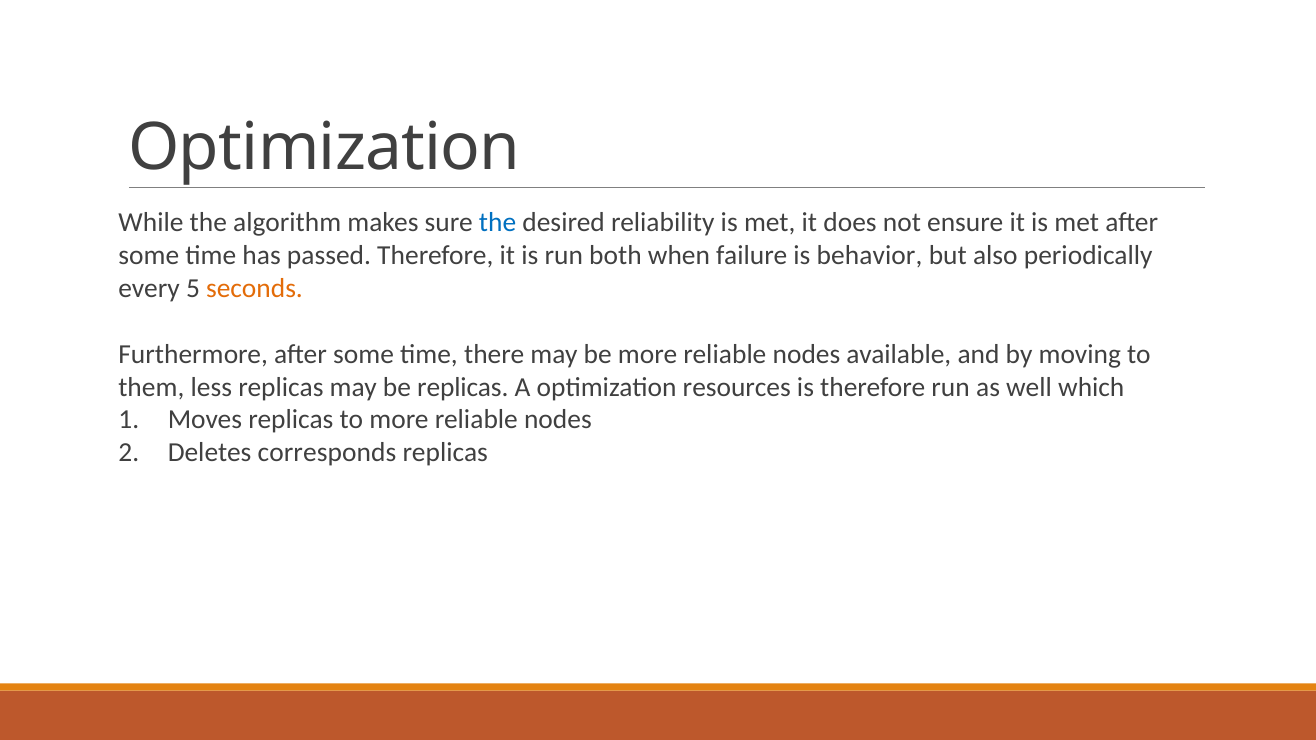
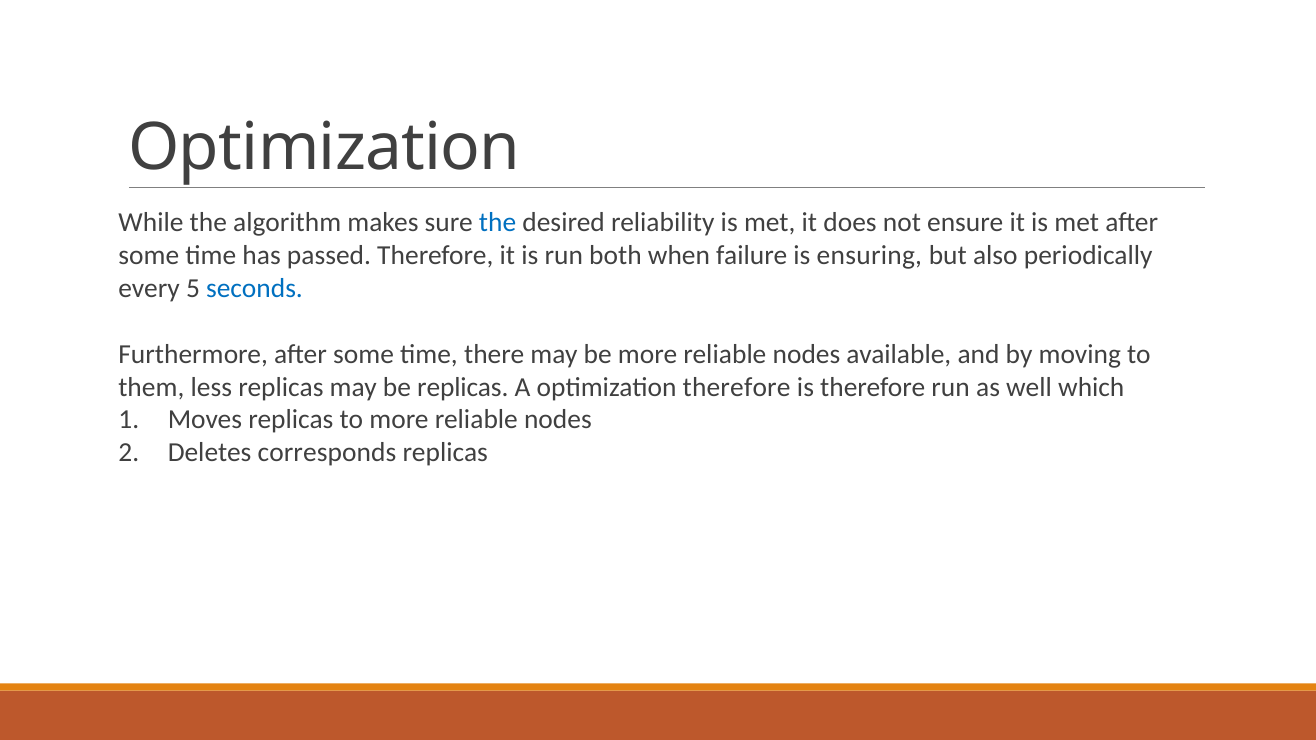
behavior: behavior -> ensuring (869, 255)
seconds colour: orange -> blue (254, 288)
optimization resources: resources -> therefore (737, 387)
